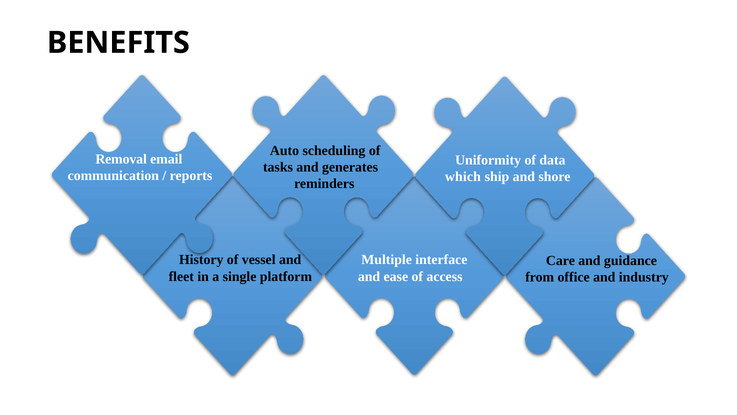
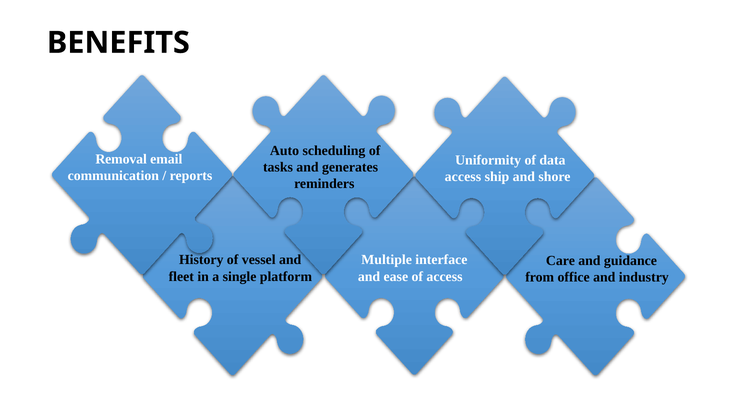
which: which -> access (463, 176)
